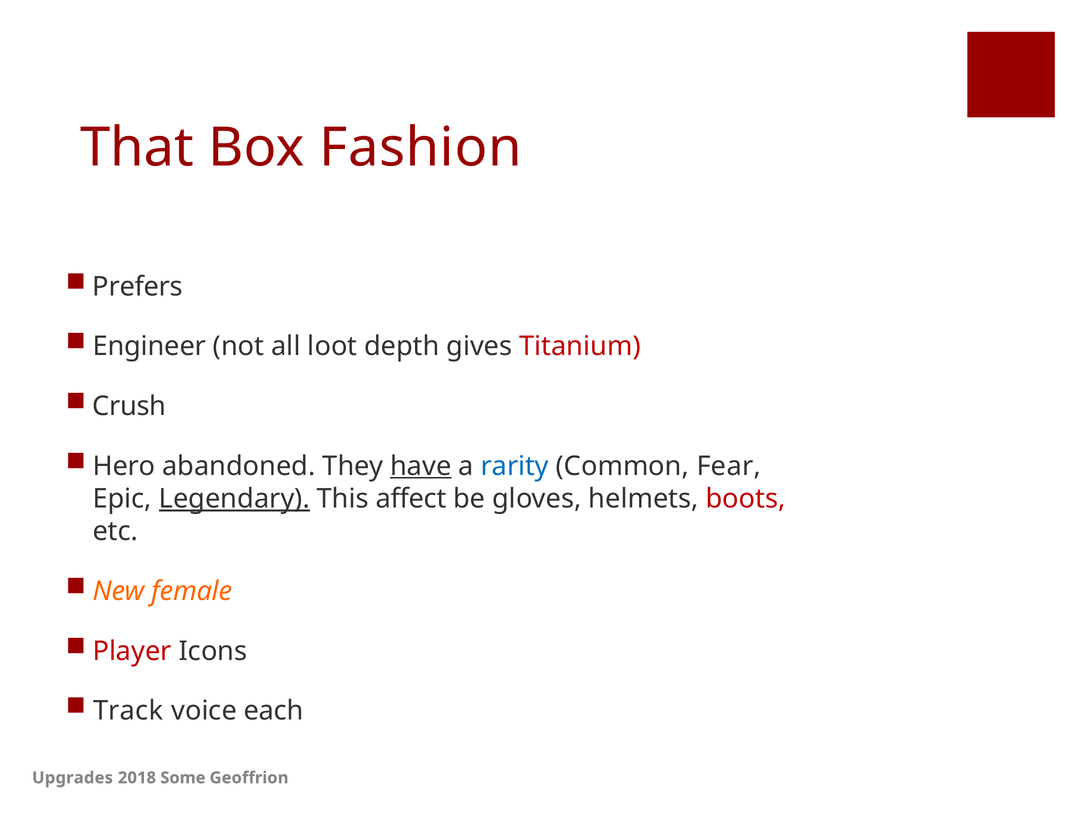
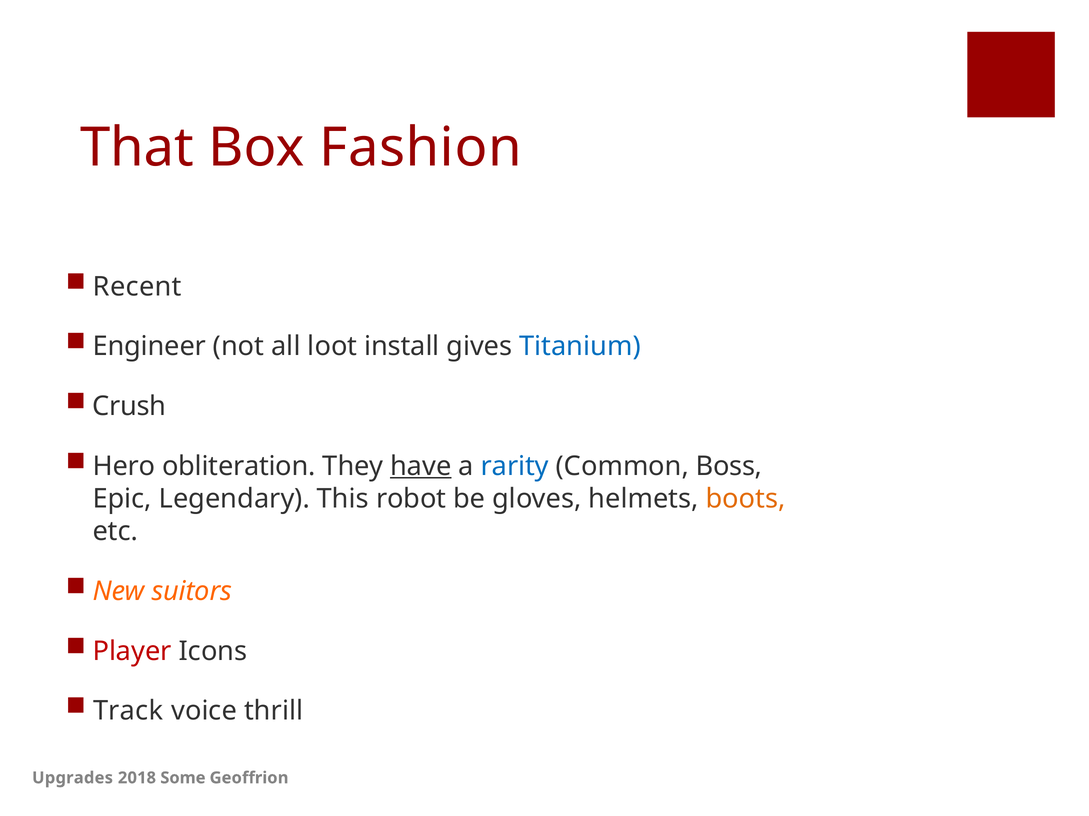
Prefers: Prefers -> Recent (137, 287)
depth: depth -> install (402, 347)
Titanium colour: red -> blue (580, 347)
abandoned: abandoned -> obliteration (239, 467)
Fear: Fear -> Boss (729, 467)
Legendary underline: present -> none (234, 499)
affect: affect -> robot (411, 499)
boots colour: red -> orange (745, 499)
female: female -> suitors (192, 592)
each: each -> thrill (274, 712)
